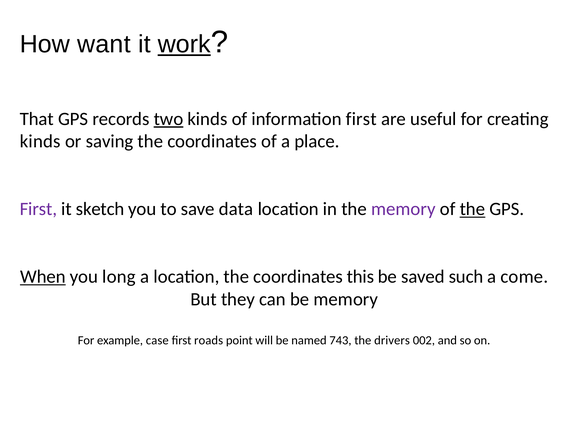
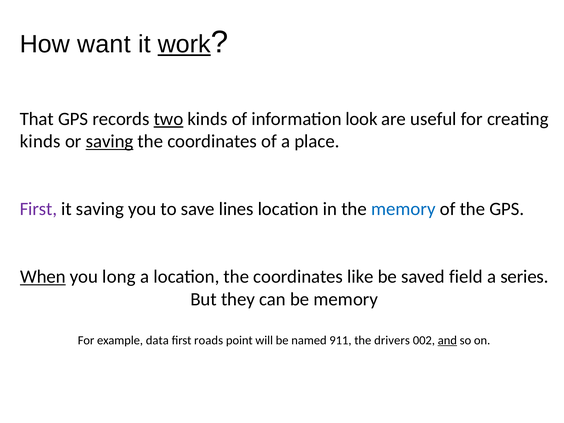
information first: first -> look (362, 119)
saving underline: none -> present (110, 141)
it sketch: sketch -> saving (100, 209)
data: data -> lines (236, 209)
memory colour: purple -> blue (403, 209)
the underline: present -> none (472, 209)
this: this -> like (360, 277)
such: such -> field (466, 277)
come: come -> series (525, 277)
case: case -> data (157, 340)
743: 743 -> 911 (340, 340)
and underline: none -> present (447, 340)
